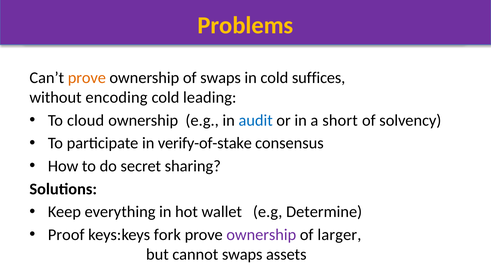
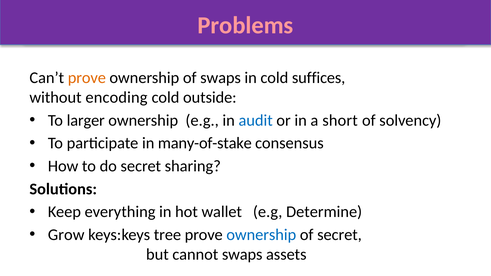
Problems colour: yellow -> pink (245, 26)
leading: leading -> outside (210, 98)
cloud: cloud -> larger (86, 120)
verify-of-stake: verify-of-stake -> many-of-stake (205, 143)
Proof: Proof -> Grow (66, 235)
fork: fork -> tree (167, 235)
ownership colour: purple -> blue (261, 235)
of larger: larger -> secret (339, 235)
